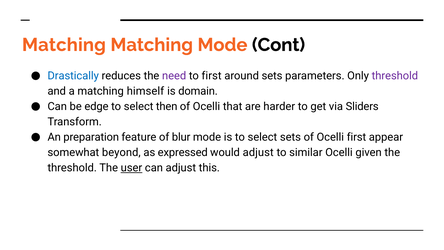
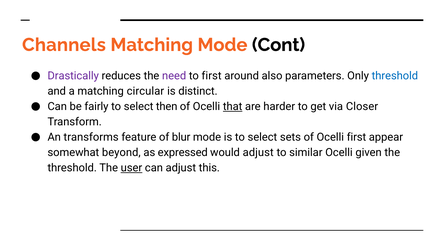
Matching: Matching -> Channels (64, 45)
Drastically colour: blue -> purple (73, 76)
around sets: sets -> also (272, 76)
threshold colour: purple -> blue (395, 76)
himself: himself -> circular (145, 91)
domain: domain -> distinct (198, 91)
edge: edge -> fairly (96, 106)
that underline: none -> present (233, 106)
Sliders: Sliders -> Closer (362, 106)
preparation: preparation -> transforms (91, 137)
